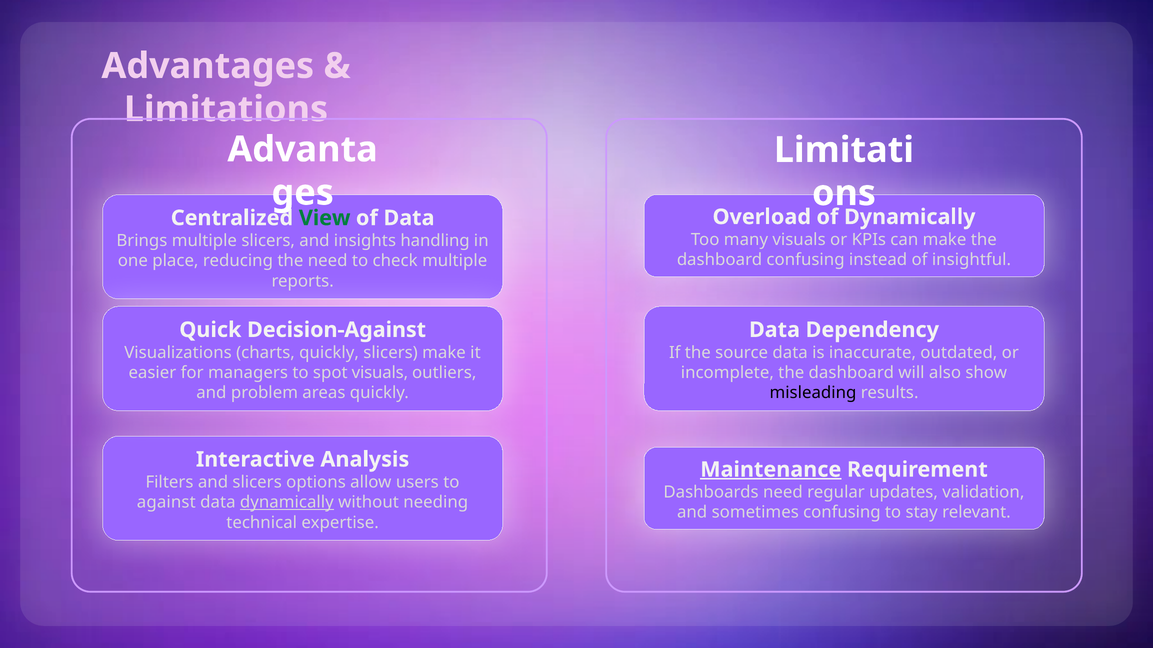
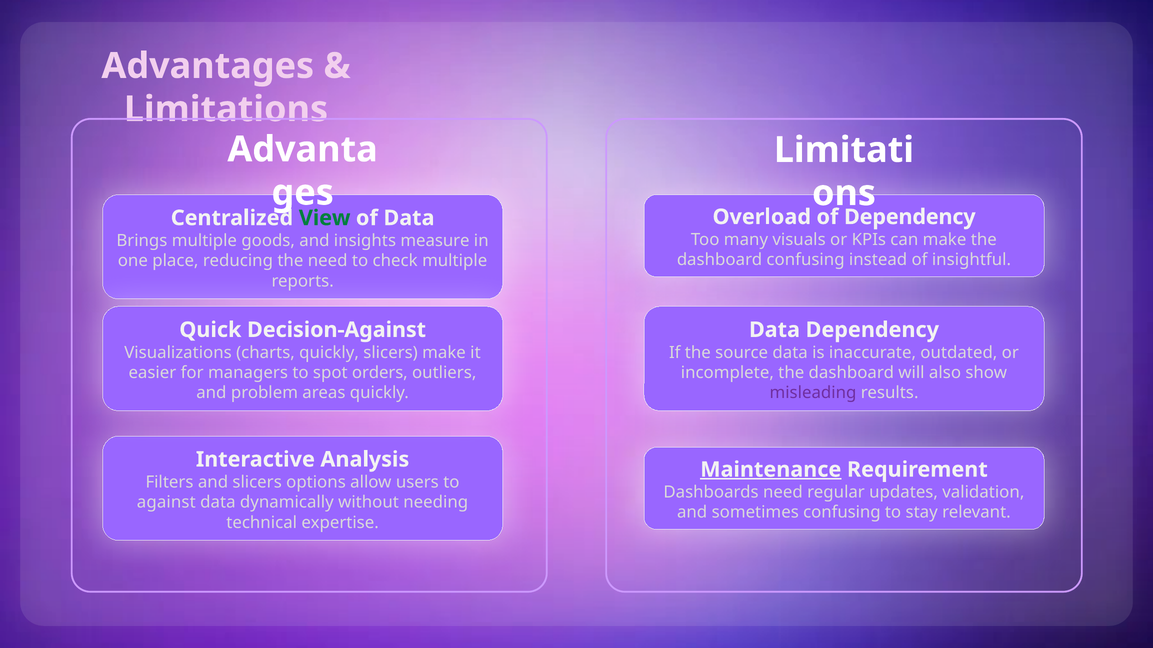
Dynamically: Dynamically -> Dependency (910, 217)
multiple slicers: slicers -> goods (268, 241)
handling: handling -> measure (435, 241)
spot visuals: visuals -> orders (380, 373)
misleading colour: black -> purple (813, 393)
dynamically underline: present -> none (287, 503)
